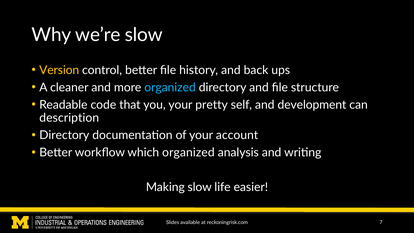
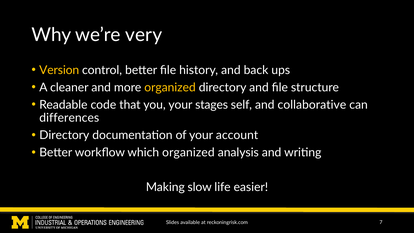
we’re slow: slow -> very (144, 35)
organized colour: light blue -> yellow (170, 87)
pretty: pretty -> stages (212, 105)
development: development -> collaborative (312, 105)
description: description -> differences (69, 118)
